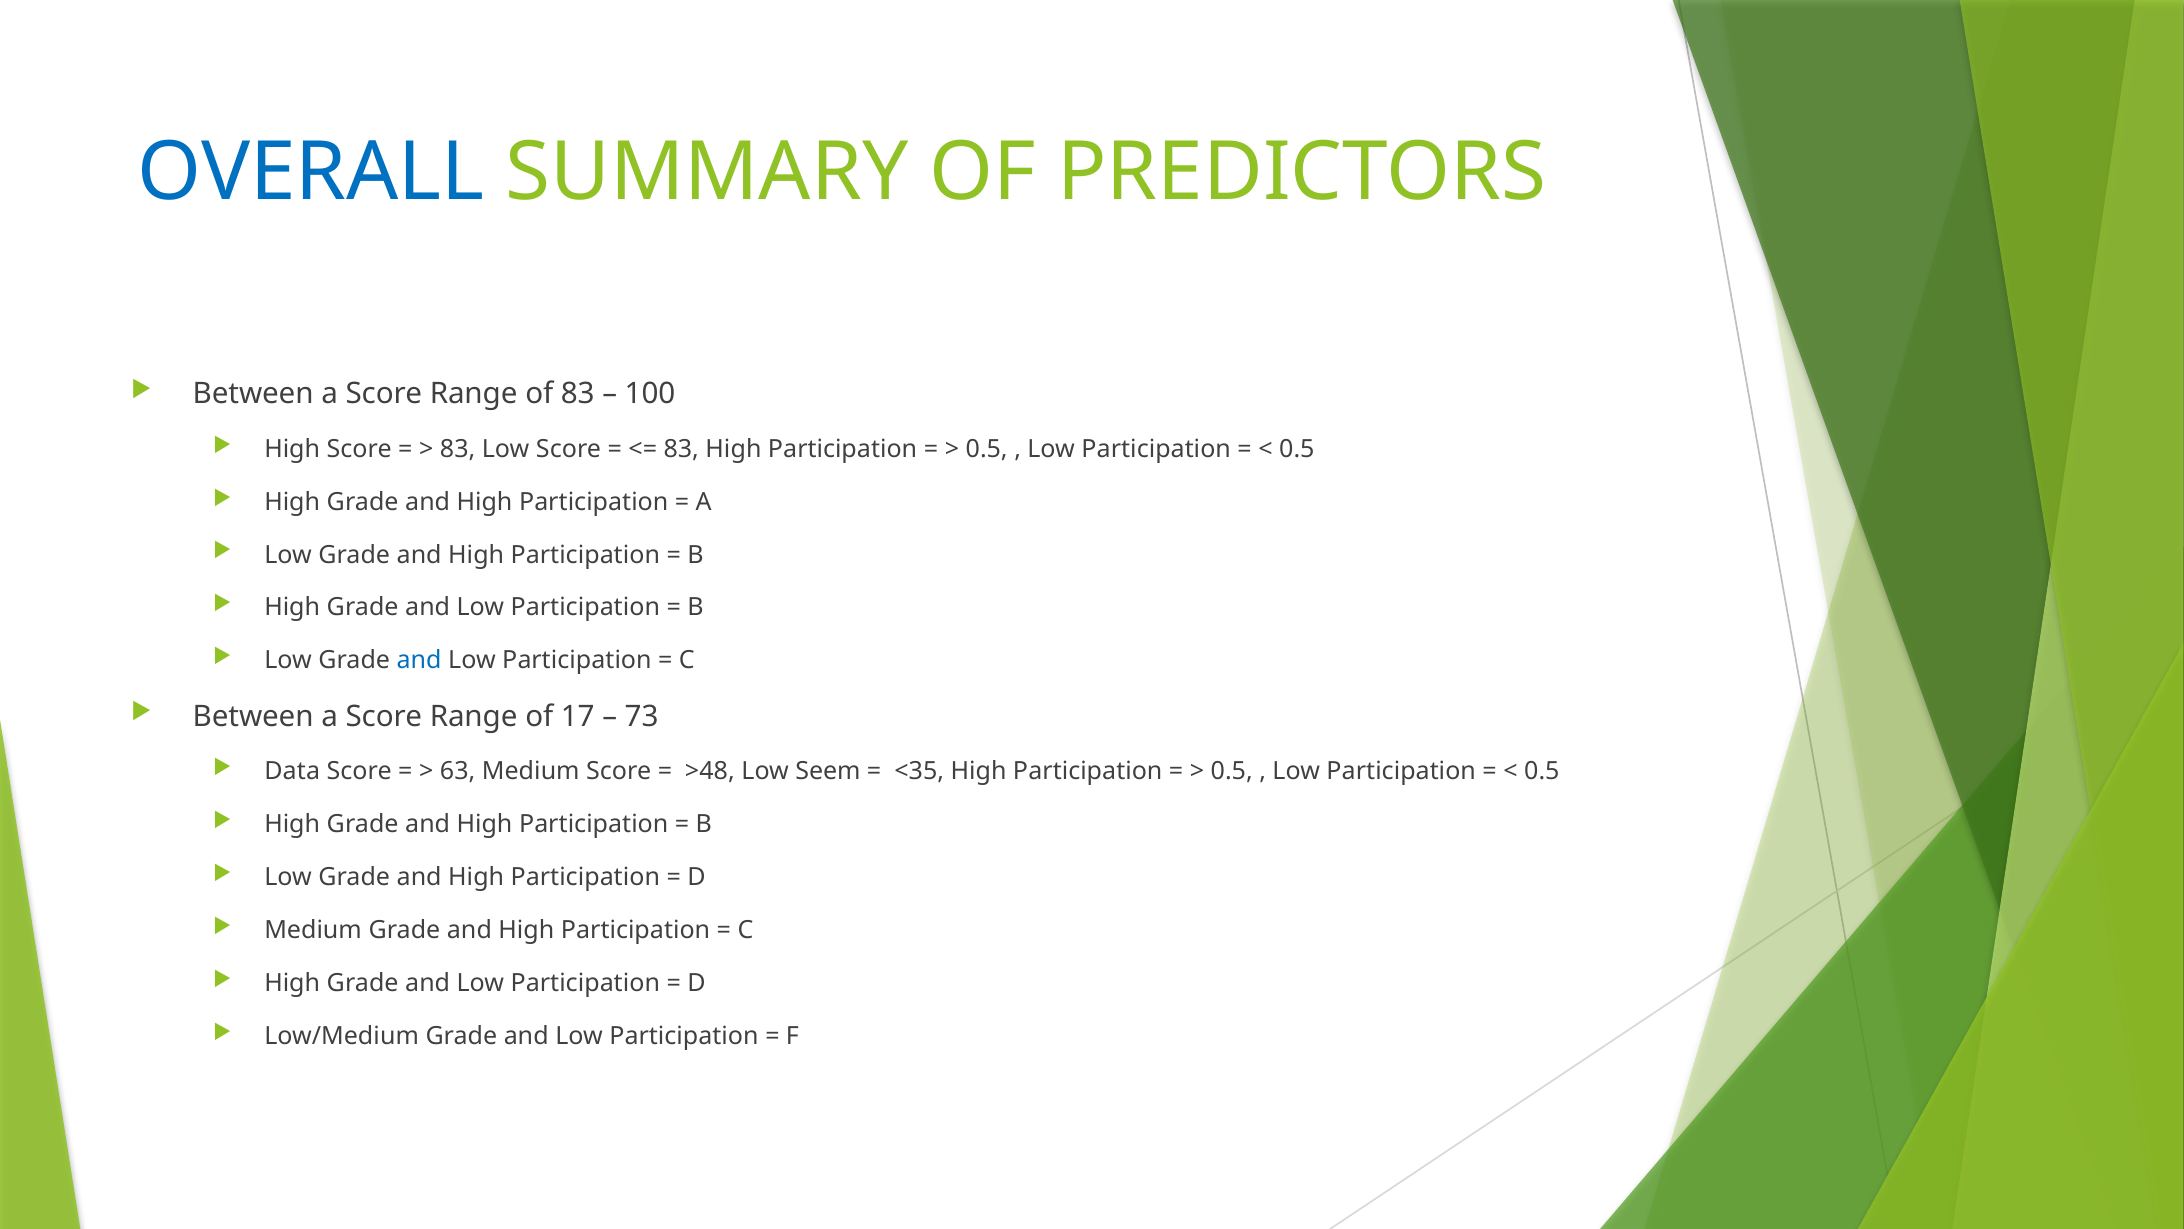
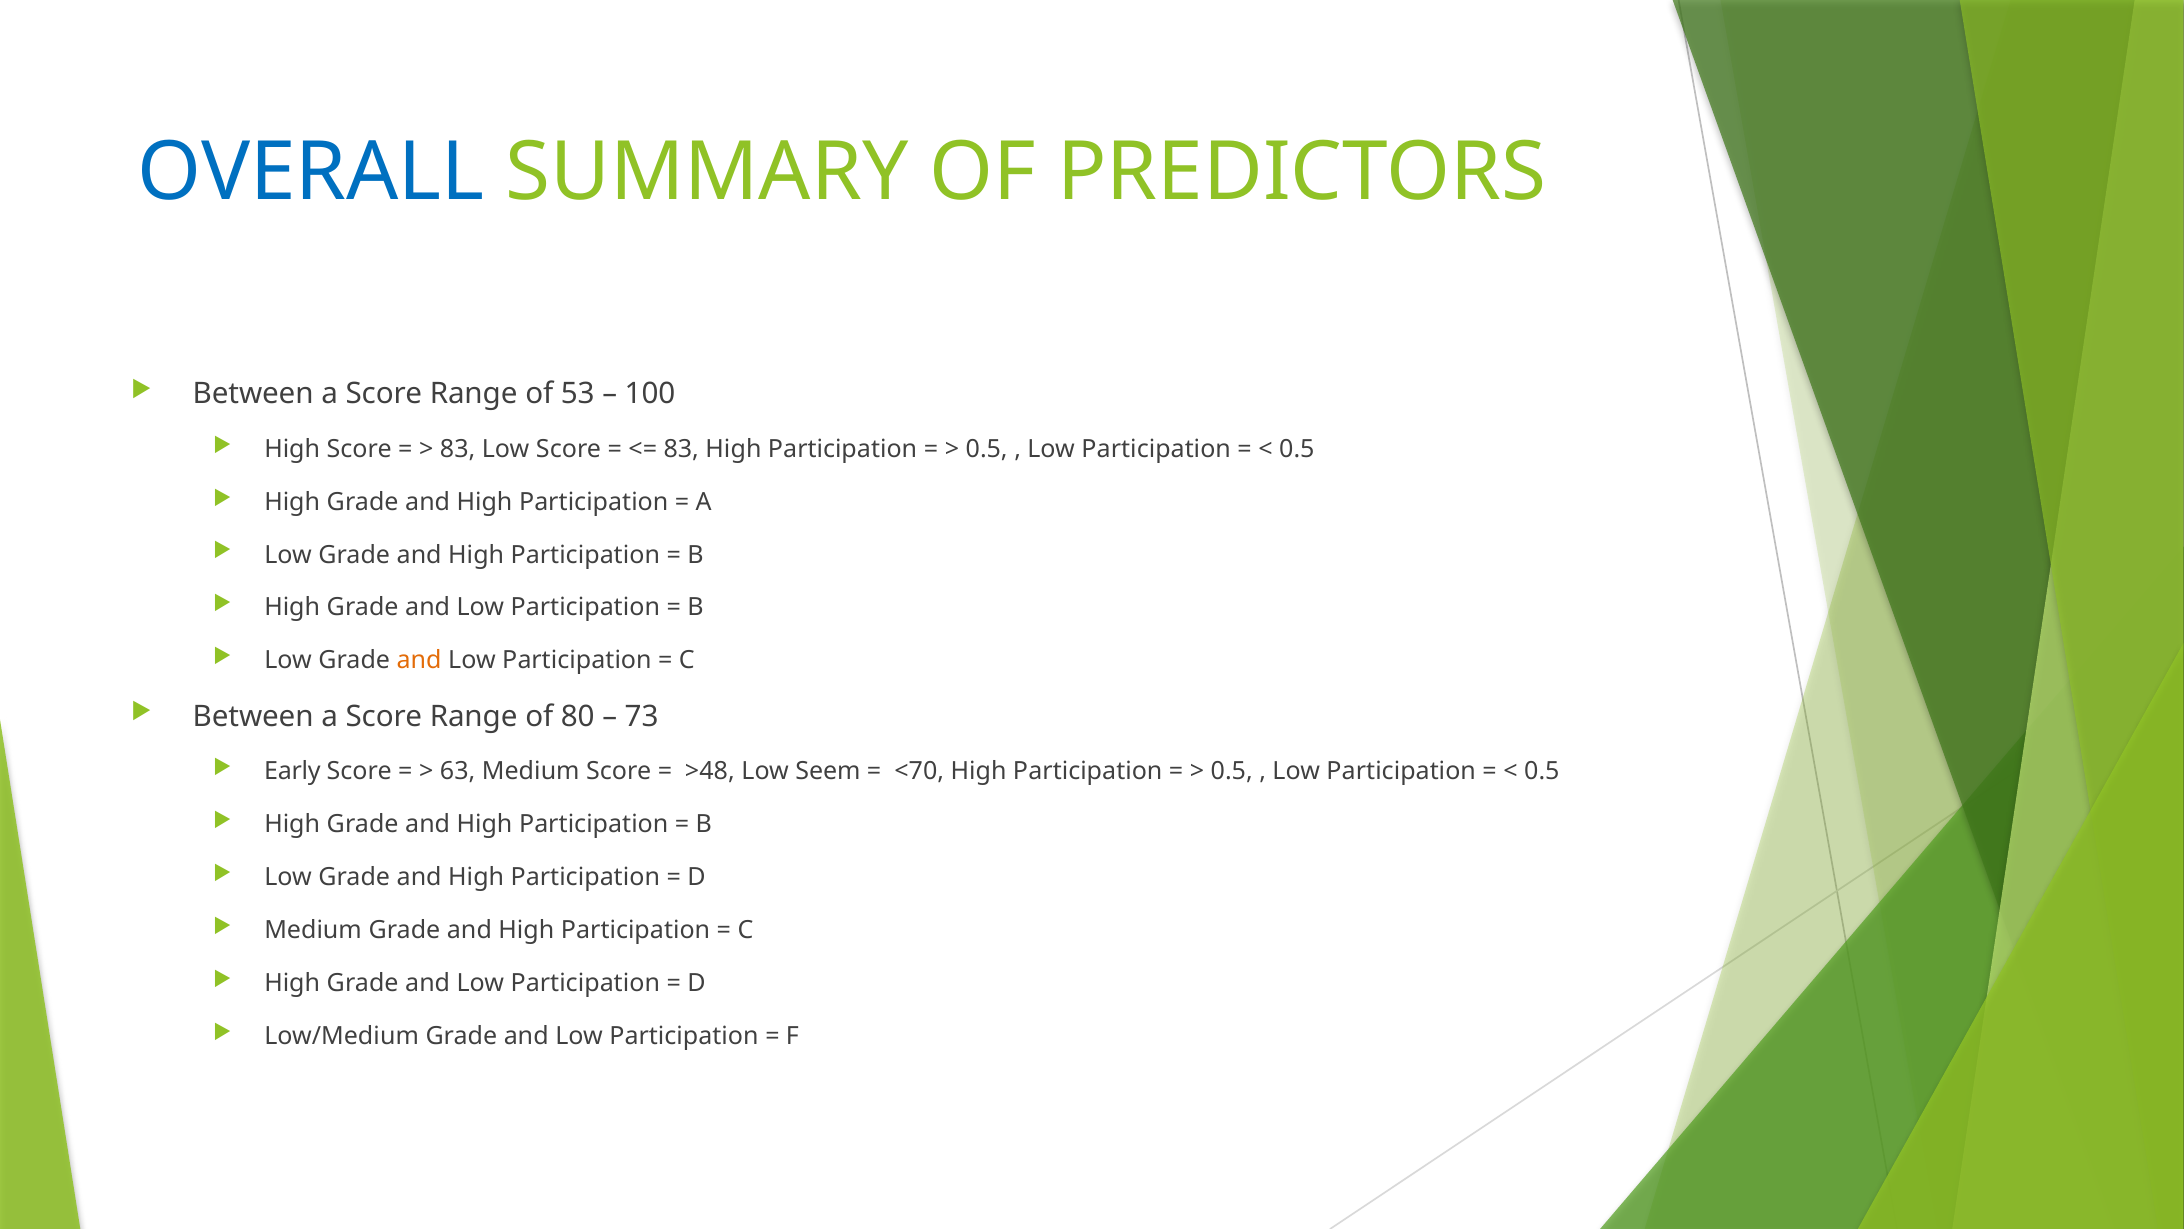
of 83: 83 -> 53 (578, 394)
and colour: blue -> orange (419, 660)
17: 17 -> 80 (578, 716)
Data: Data -> Early (292, 771)
<35: <35 -> <70 (919, 771)
